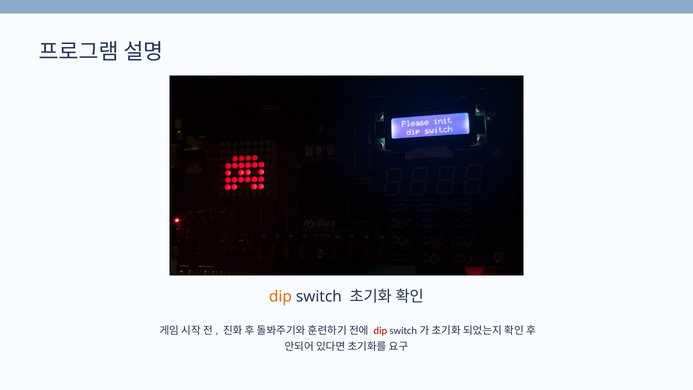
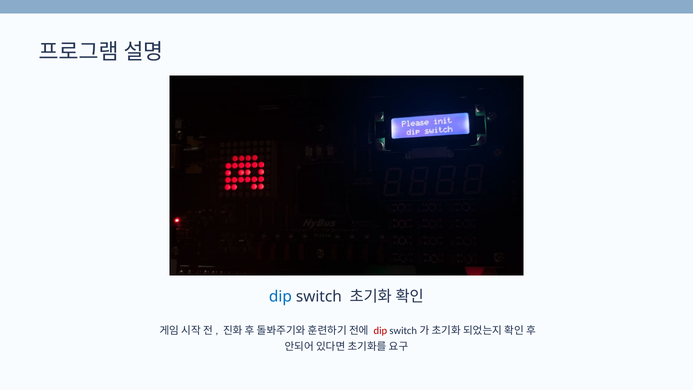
dip colour: orange -> blue (280, 297)
